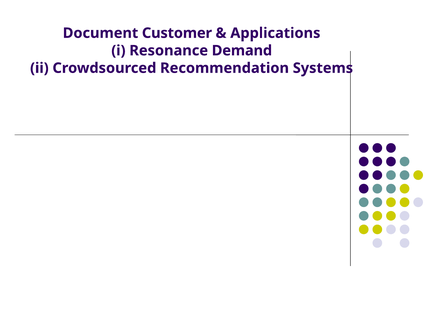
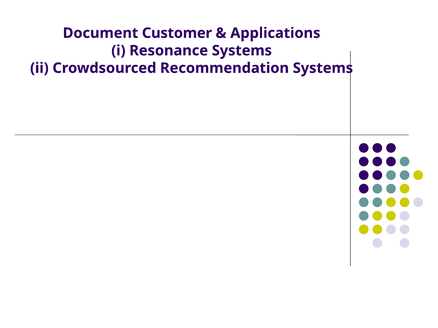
Resonance Demand: Demand -> Systems (242, 51)
